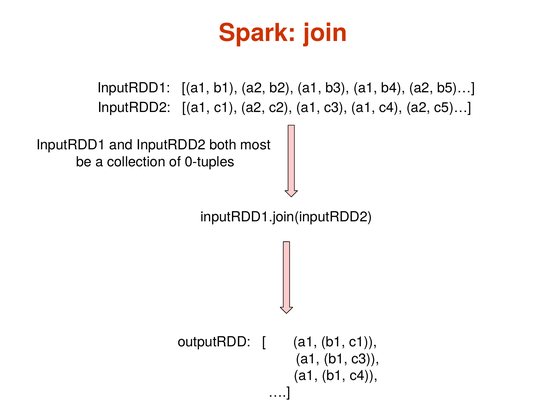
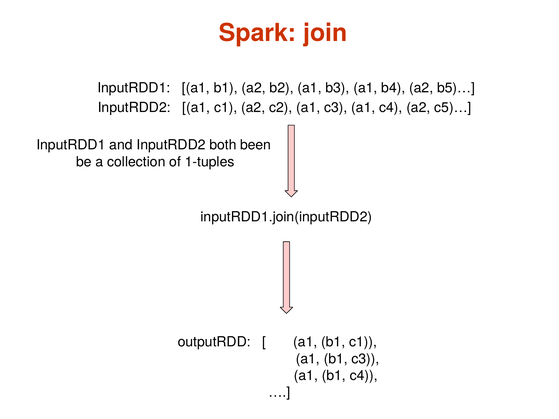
most: most -> been (255, 145)
0-tuples: 0-tuples -> 1-tuples (210, 162)
